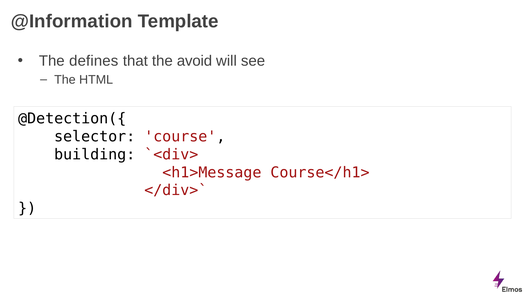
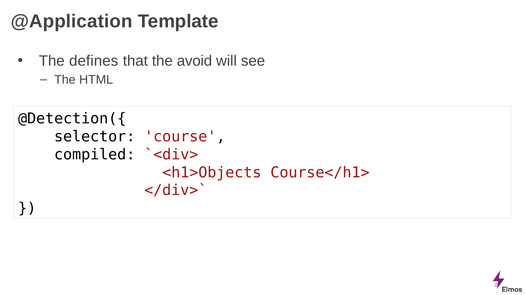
@Information: @Information -> @Application (72, 21)
building: building -> compiled (95, 155)
<h1>Message: <h1>Message -> <h1>Objects (212, 173)
